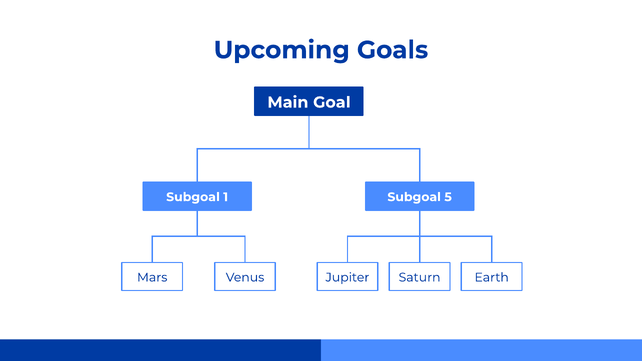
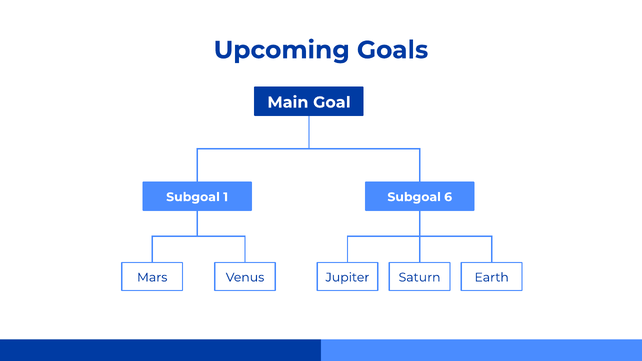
5: 5 -> 6 (448, 197)
